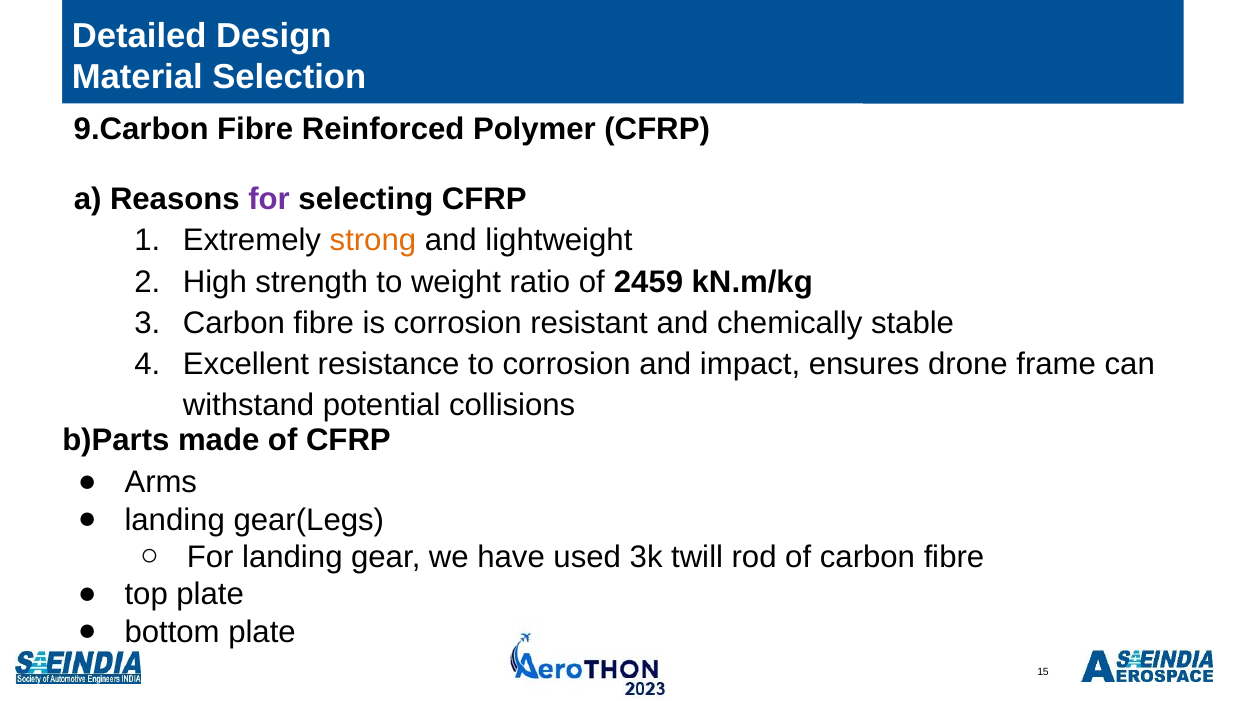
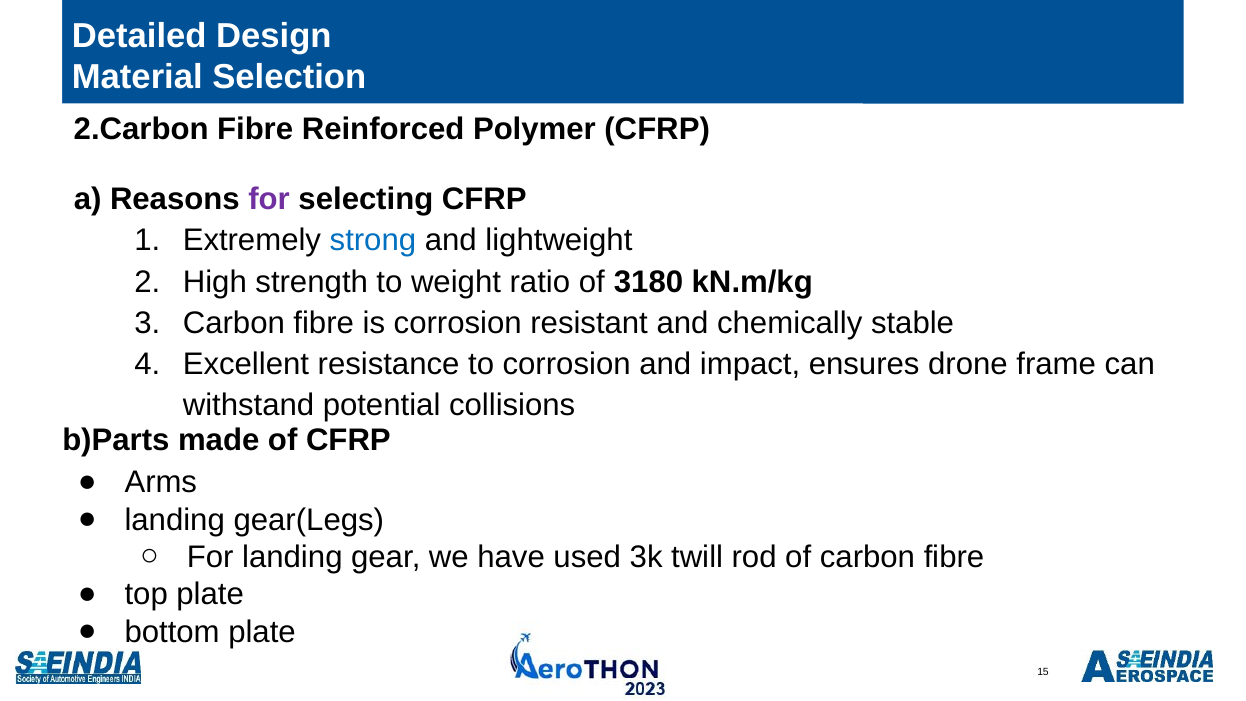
9.Carbon: 9.Carbon -> 2.Carbon (141, 130)
strong colour: orange -> blue (373, 241)
2459: 2459 -> 3180 (649, 282)
